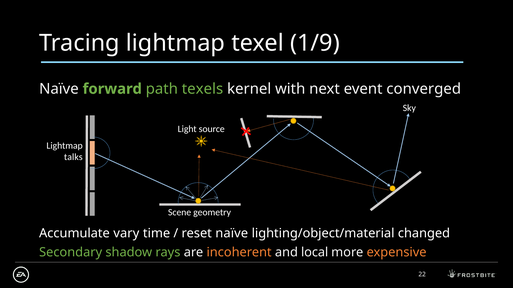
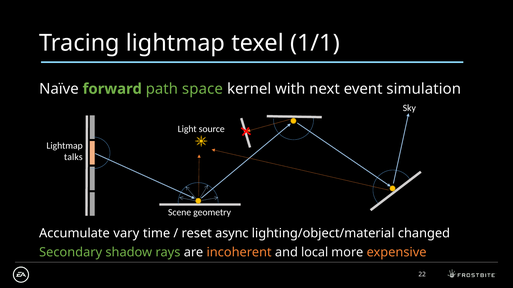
1/9: 1/9 -> 1/1 (315, 43)
texels: texels -> space (202, 89)
converged: converged -> simulation (424, 89)
reset naïve: naïve -> async (232, 234)
